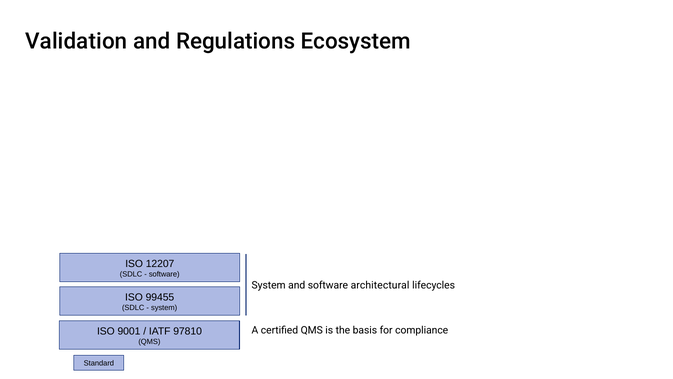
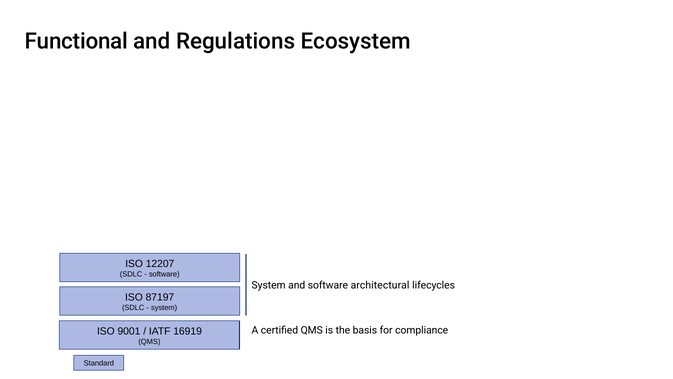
Validation: Validation -> Functional (76, 41)
99455: 99455 -> 87197 (160, 297)
97810: 97810 -> 16919 (188, 331)
